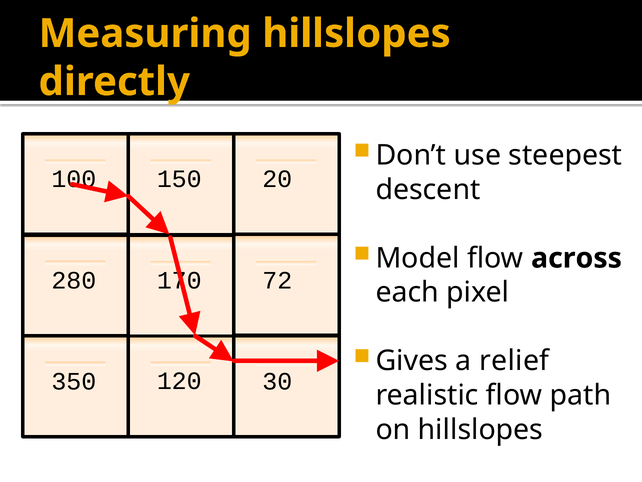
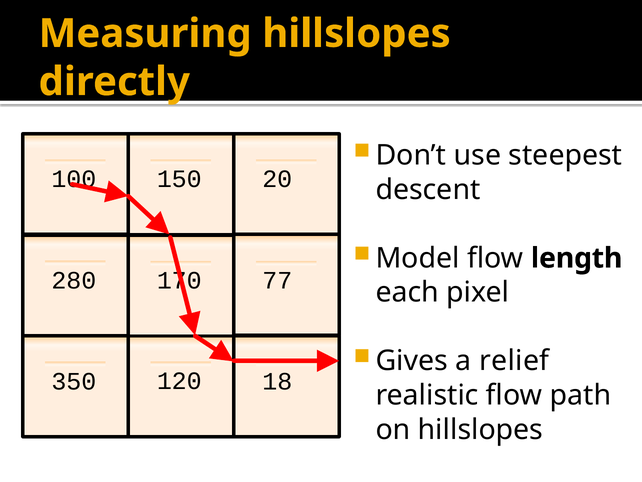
across: across -> length (577, 258)
72: 72 -> 77 (277, 280)
30: 30 -> 18 (277, 381)
